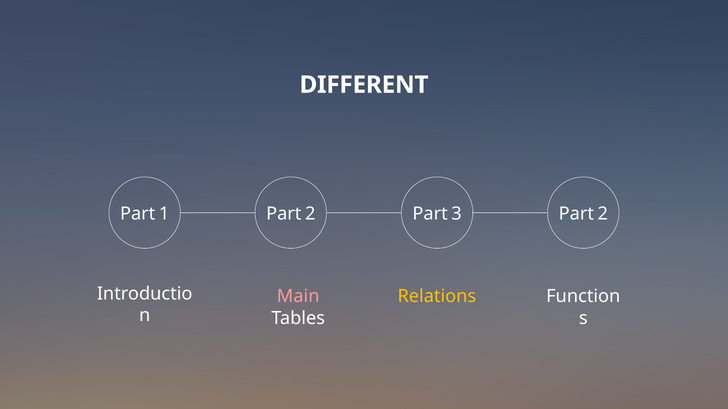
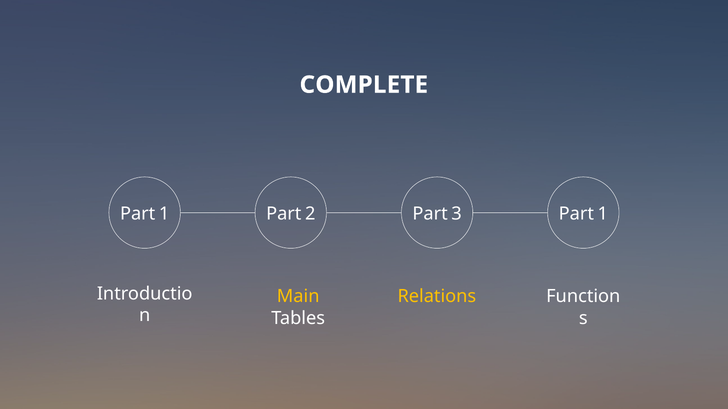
DIFFERENT: DIFFERENT -> COMPLETE (364, 85)
3 Part 2: 2 -> 1 (603, 214)
Main colour: pink -> yellow (298, 297)
